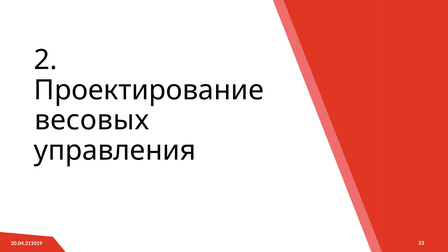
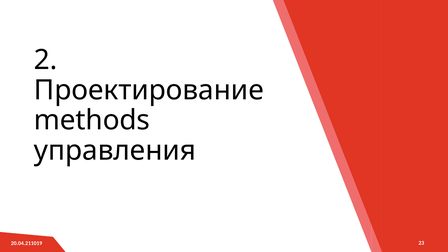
весовых: весовых -> methods (92, 120)
